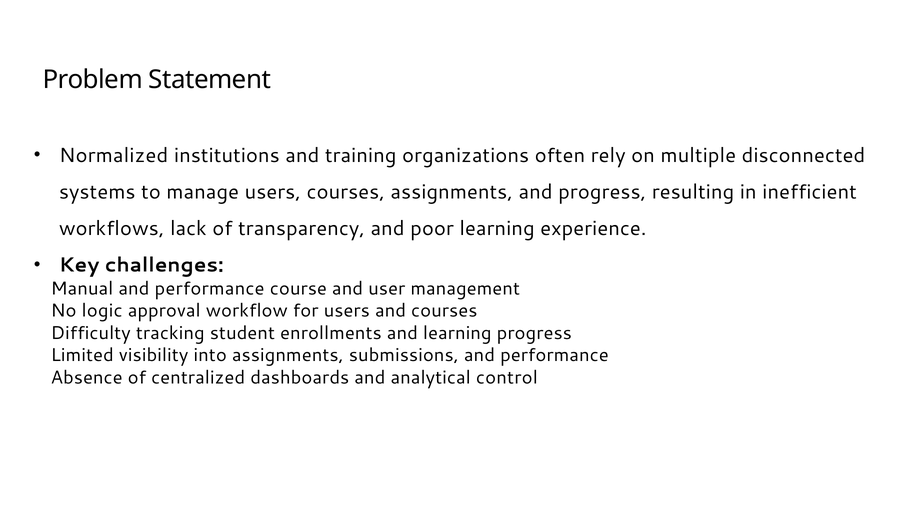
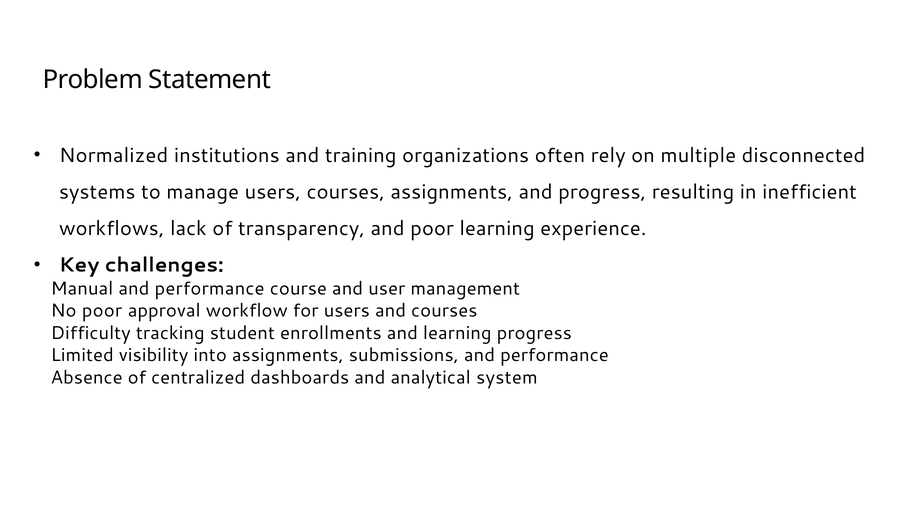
No logic: logic -> poor (102, 311)
control: control -> system (507, 377)
